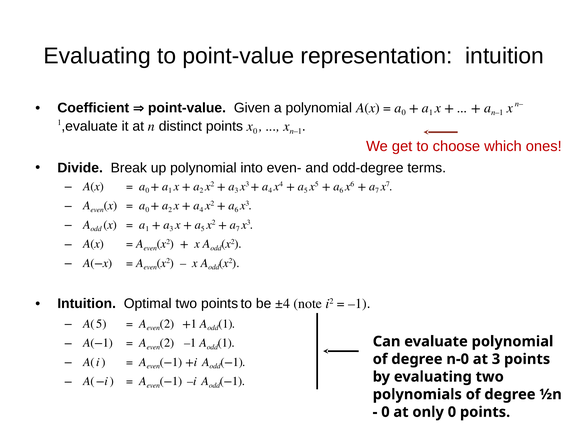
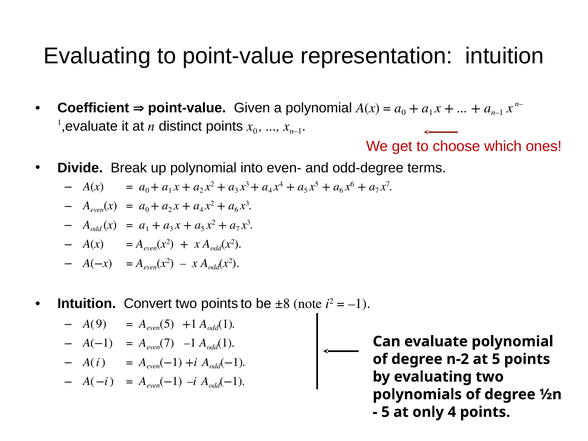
Optimal: Optimal -> Convert (148, 304)
±4: ±4 -> ±8 (283, 304)
A( 5: 5 -> 9 (101, 324)
2: 2 -> 5 (167, 324)
2: 2 -> 7 (167, 343)
n-0: n-0 -> n-2 (458, 359)
at 3: 3 -> 5 (496, 359)
0: 0 -> 5 (385, 412)
only 0: 0 -> 4 (452, 412)
